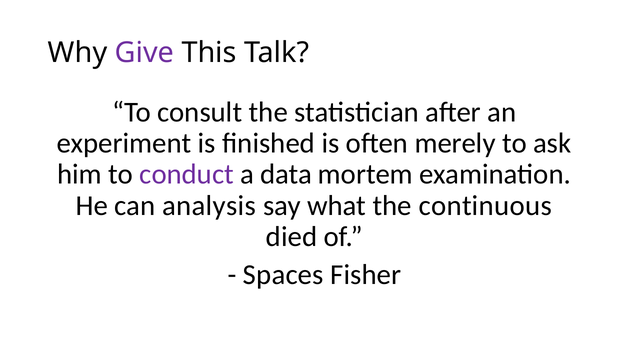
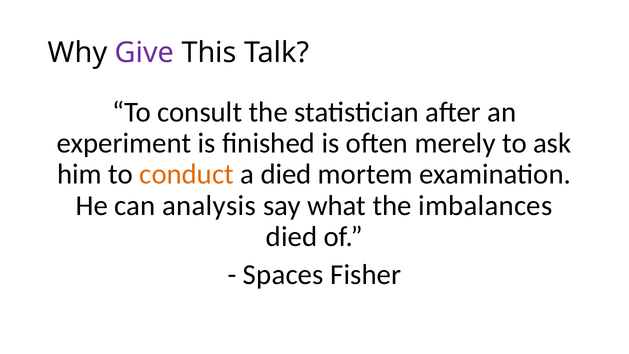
conduct colour: purple -> orange (187, 174)
a data: data -> died (286, 174)
continuous: continuous -> imbalances (485, 206)
